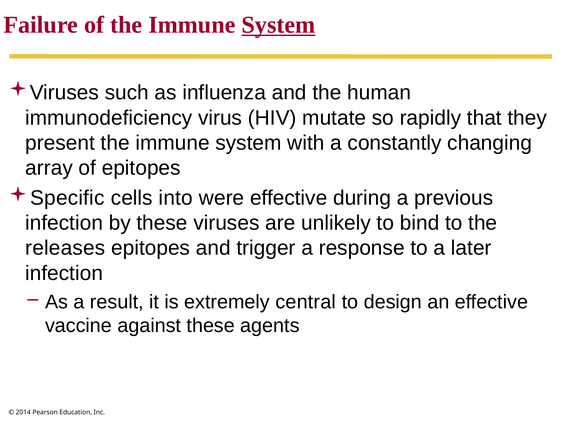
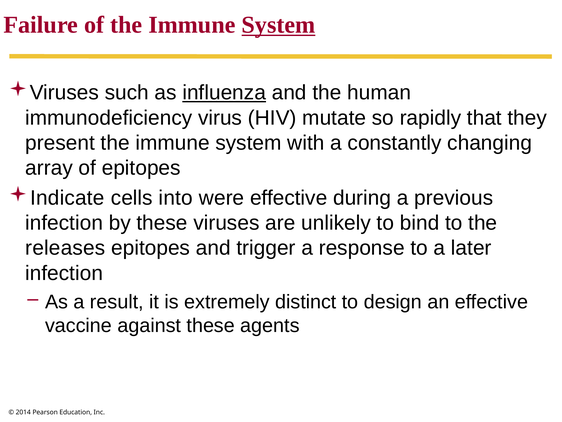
influenza underline: none -> present (224, 93)
Specific: Specific -> Indicate (67, 198)
central: central -> distinct (306, 301)
